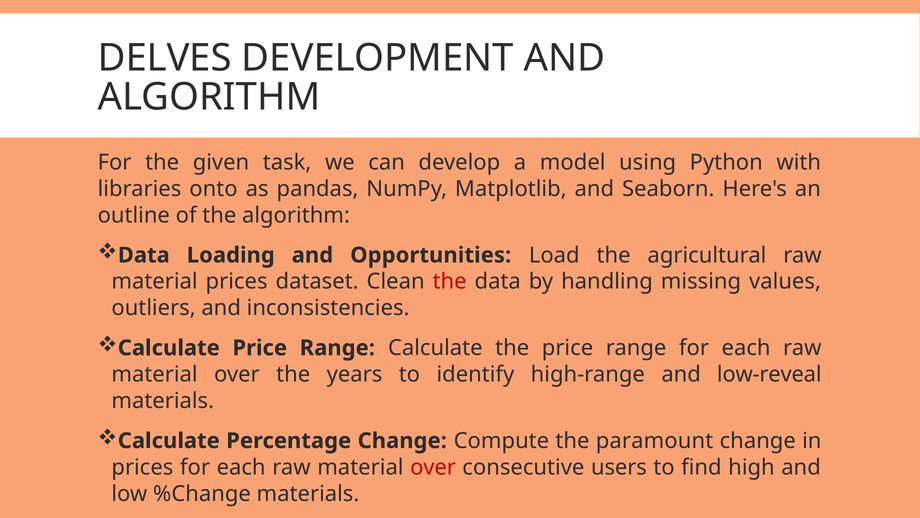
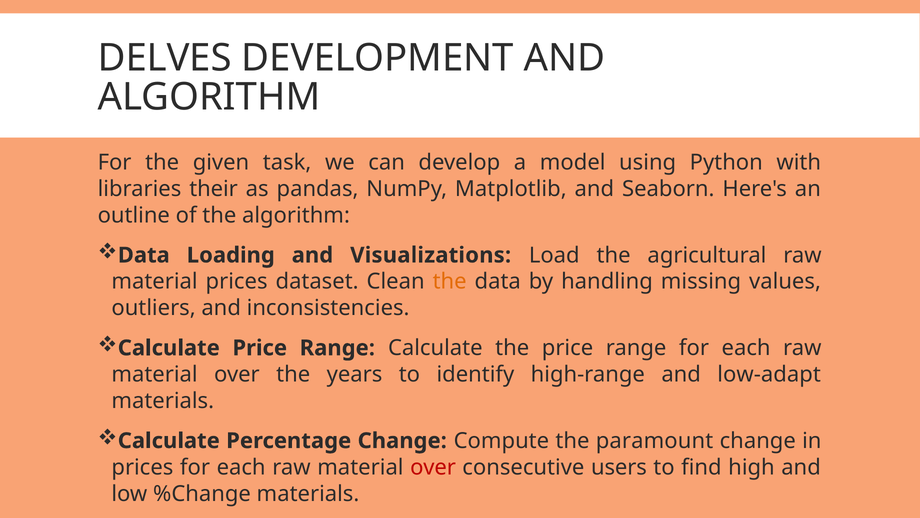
onto: onto -> their (214, 189)
Opportunities: Opportunities -> Visualizations (431, 255)
the colour: red -> orange (450, 281)
low-reveal: low-reveal -> low-adapt (769, 374)
